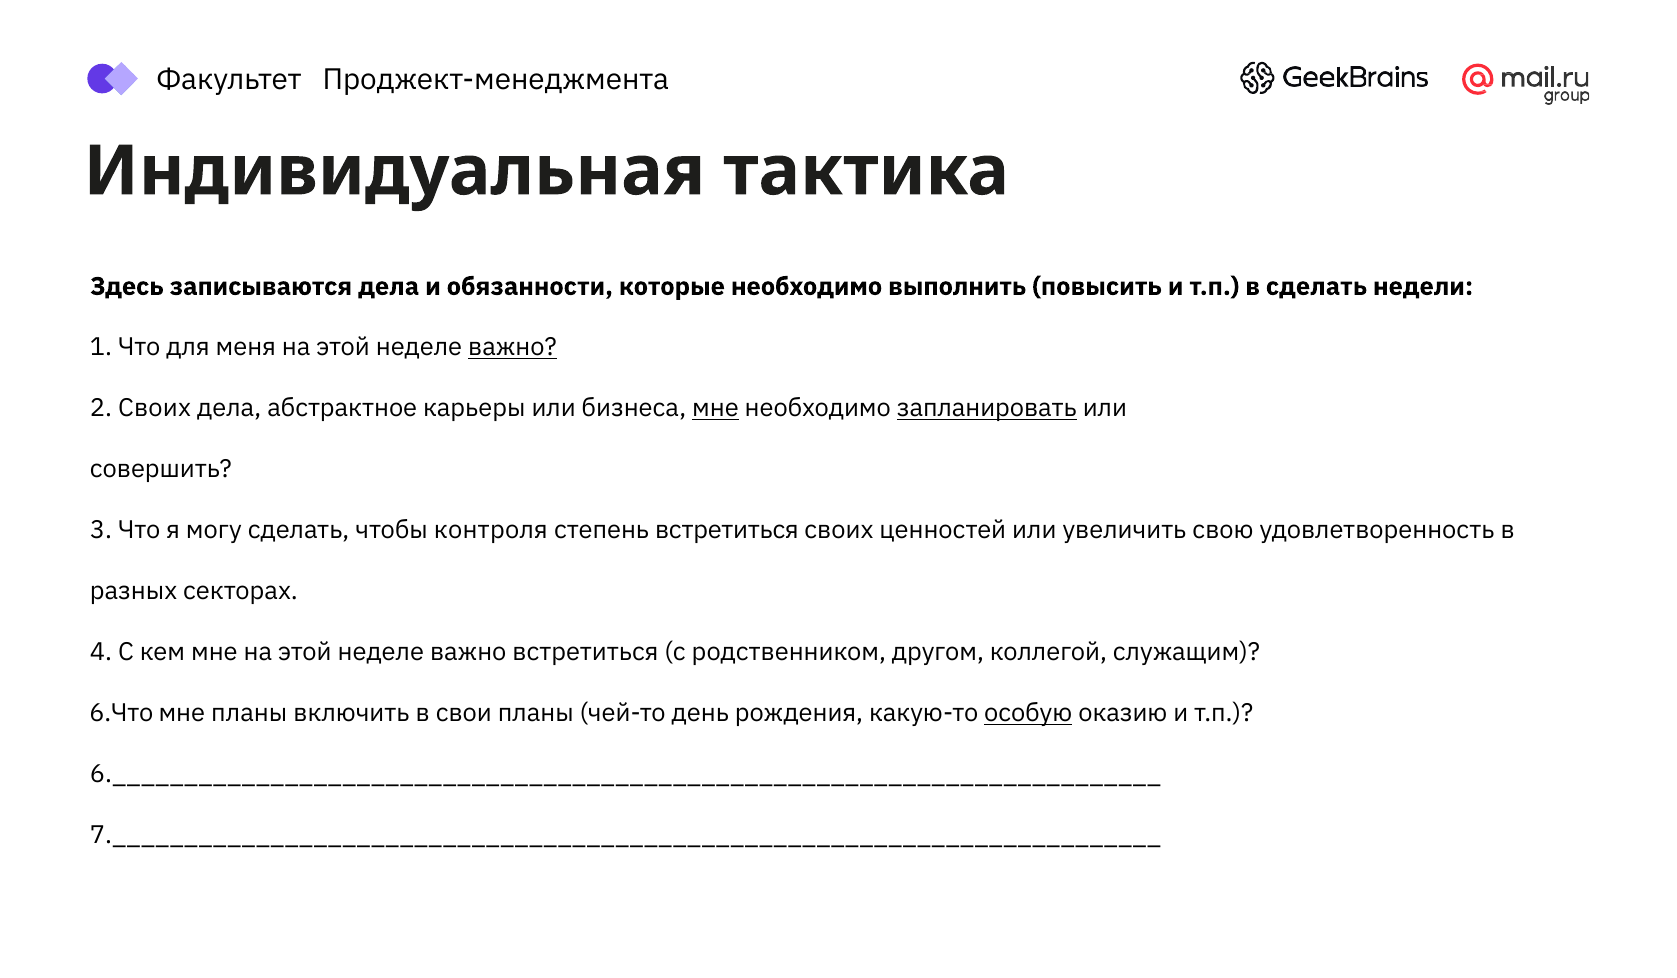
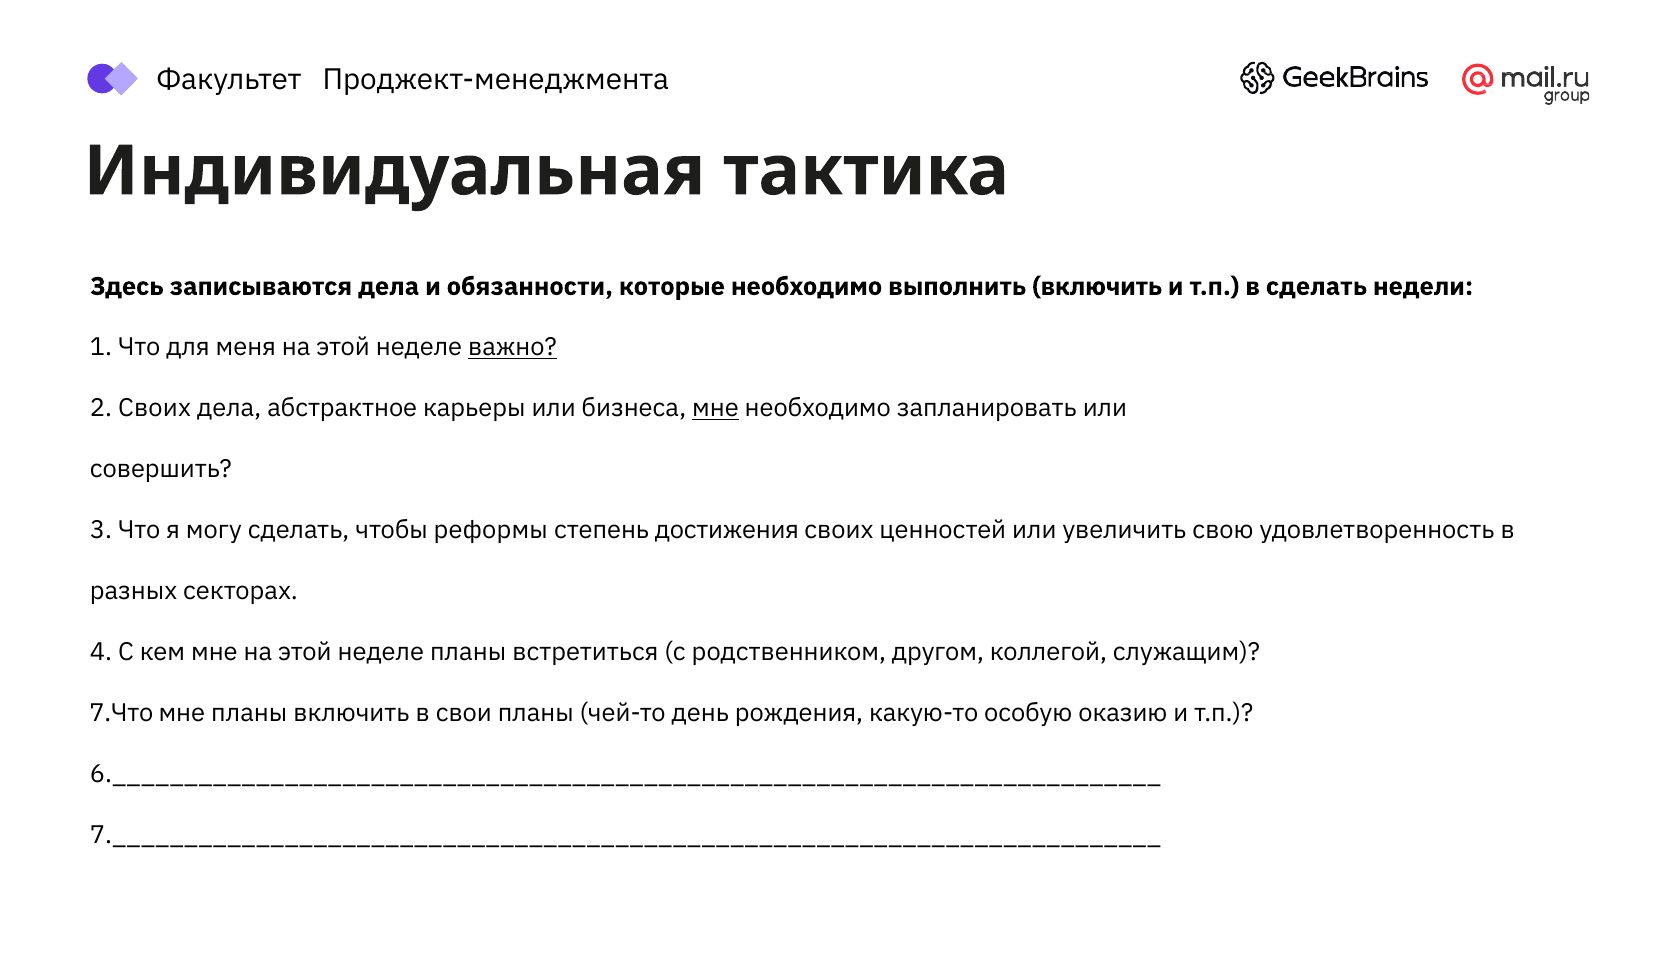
выполнить повысить: повысить -> включить (1097, 287)
запланировать underline: present -> none (987, 409)
контроля: контроля -> реформы (491, 531)
степень встретиться: встретиться -> достижения (727, 531)
важно: важно -> планы (468, 653)
6.Что: 6.Что -> 7.Что (121, 714)
особую underline: present -> none (1028, 714)
